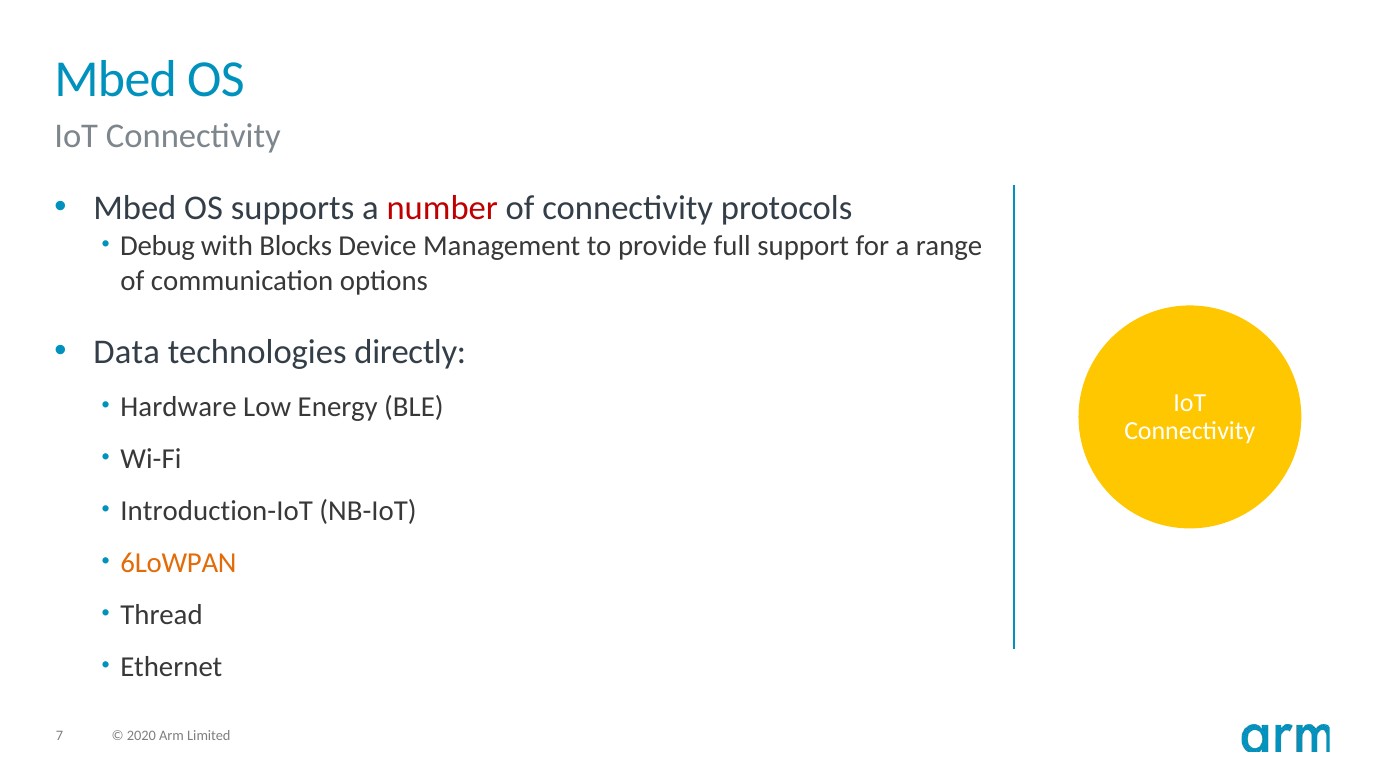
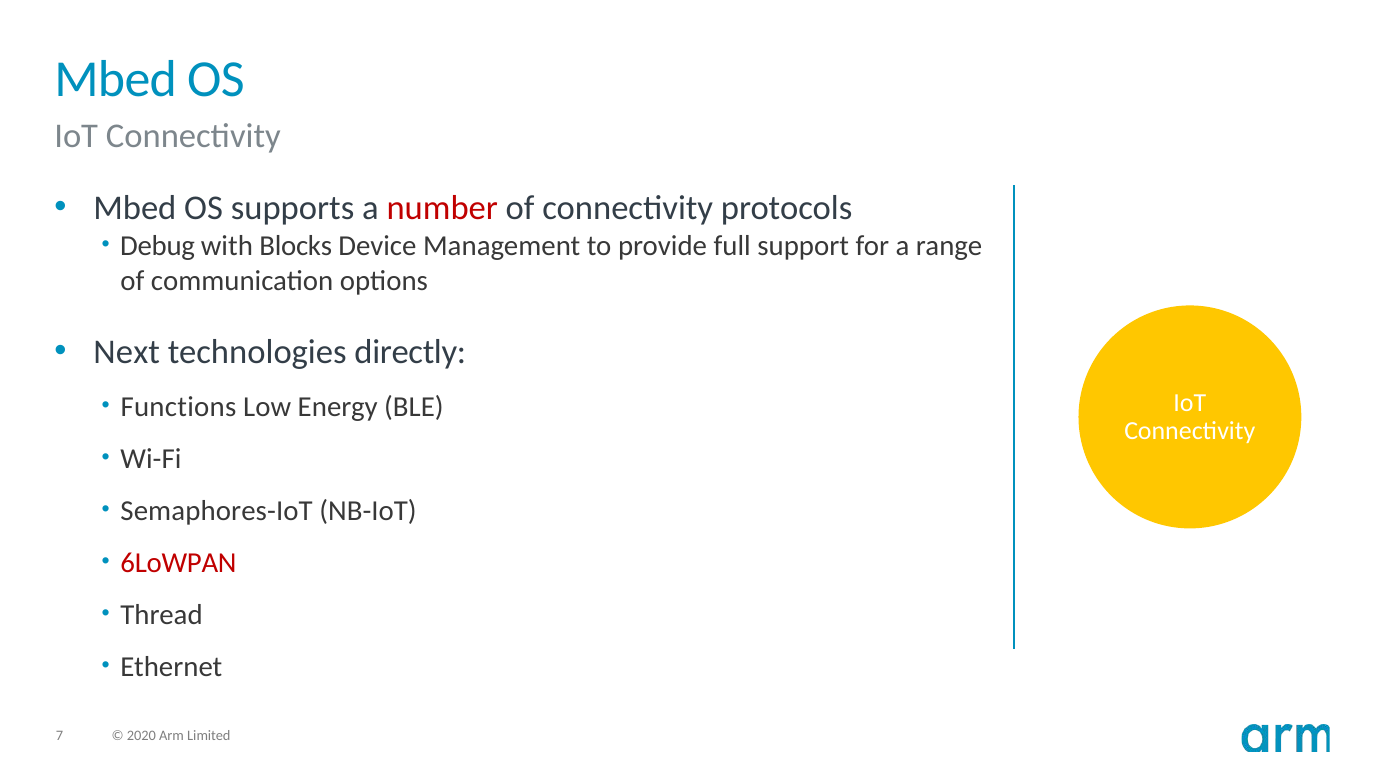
Data: Data -> Next (127, 352)
Hardware: Hardware -> Functions (178, 407)
Introduction-IoT: Introduction-IoT -> Semaphores-IoT (217, 511)
6LoWPAN colour: orange -> red (178, 562)
